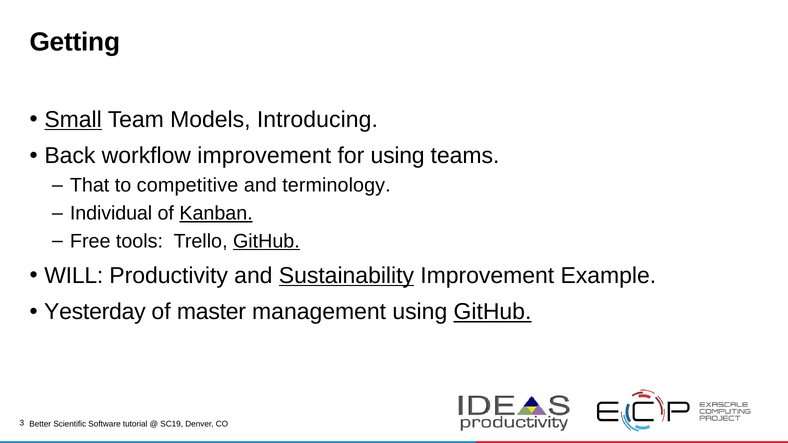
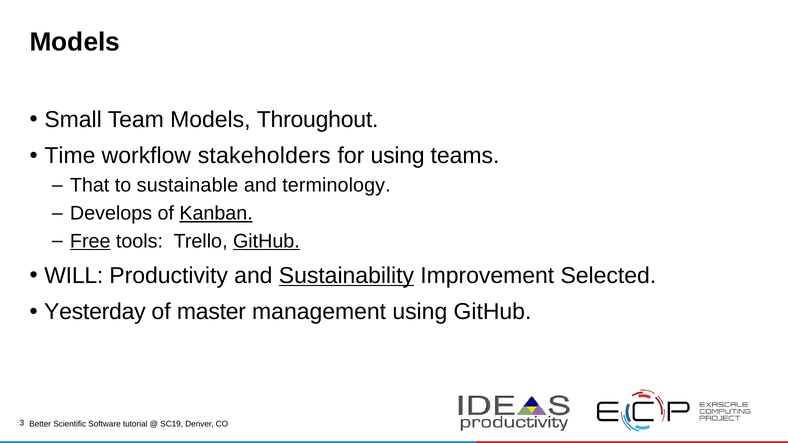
Getting: Getting -> Models (75, 42)
Small underline: present -> none (73, 120)
Introducing: Introducing -> Throughout (318, 120)
Back: Back -> Time (70, 156)
workflow improvement: improvement -> stakeholders (264, 156)
competitive: competitive -> sustainable (188, 186)
Individual: Individual -> Develops (111, 213)
Free underline: none -> present (90, 241)
Example: Example -> Selected (608, 276)
GitHub underline: present -> none (492, 312)
